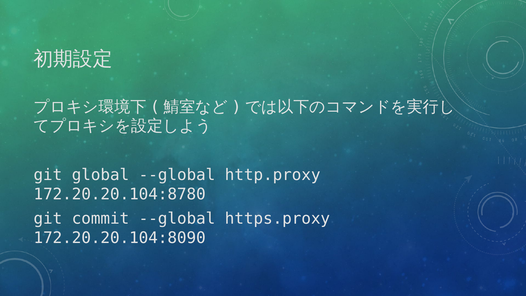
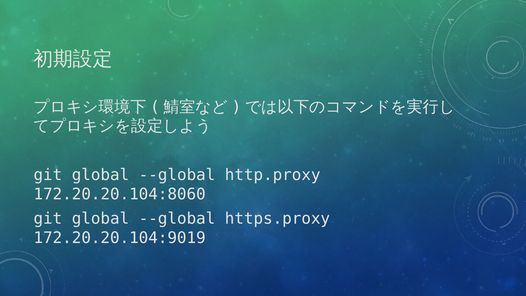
172.20.20.104:8780: 172.20.20.104:8780 -> 172.20.20.104:8060 (120, 194)
commit: commit -> global (100, 219)
172.20.20.104:8090: 172.20.20.104:8090 -> 172.20.20.104:9019 (120, 238)
